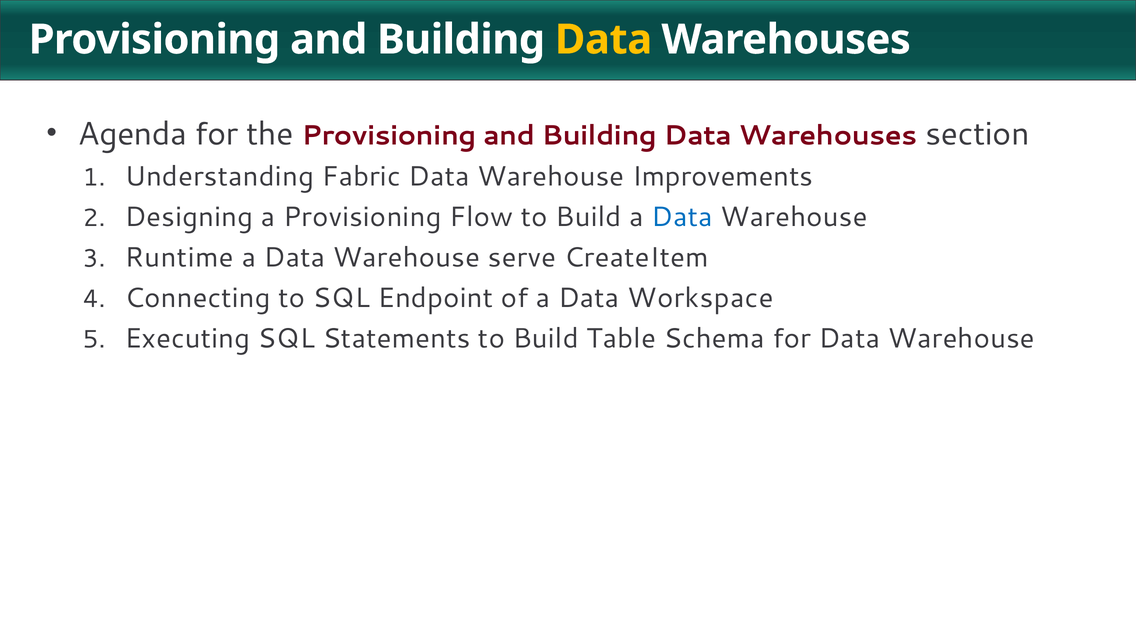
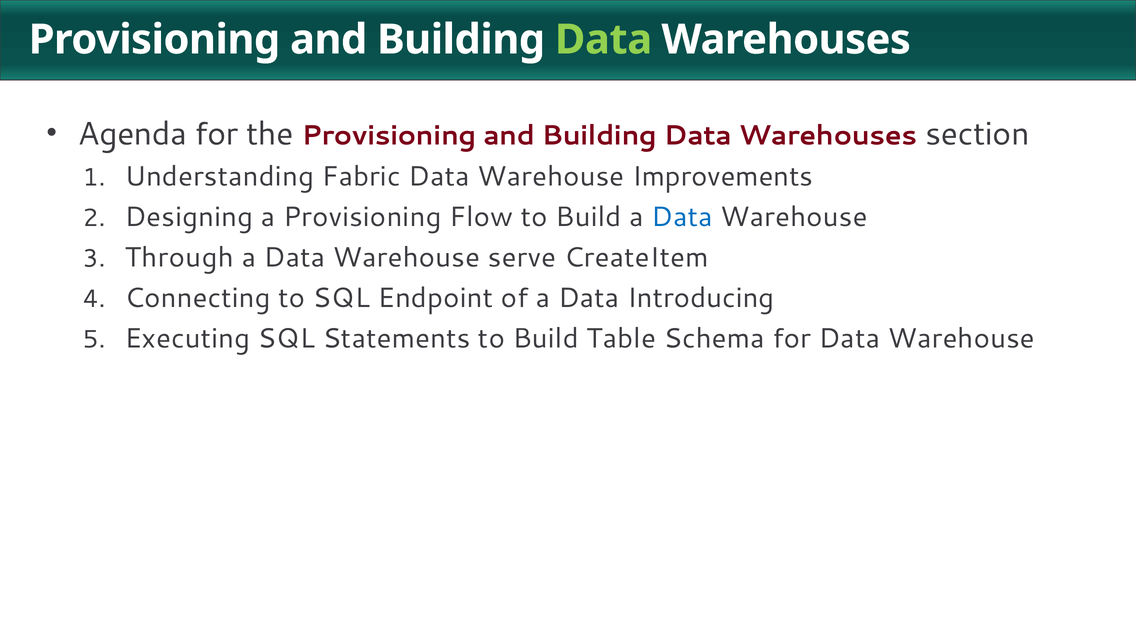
Data colour: yellow -> light green (604, 40)
Runtime: Runtime -> Through (179, 258)
Workspace: Workspace -> Introducing (701, 298)
